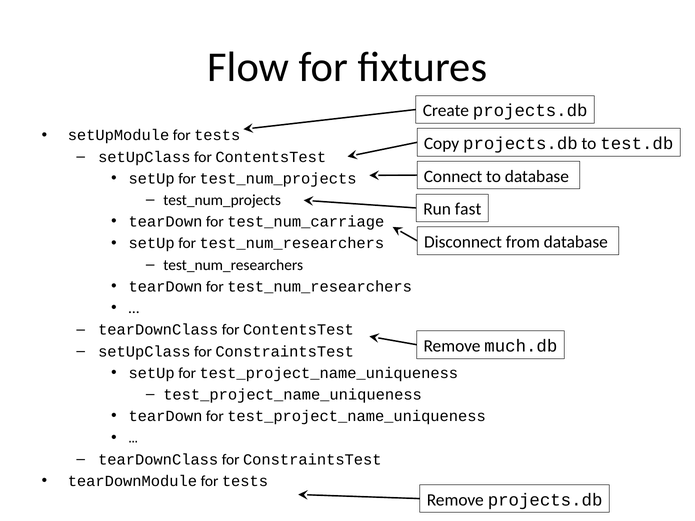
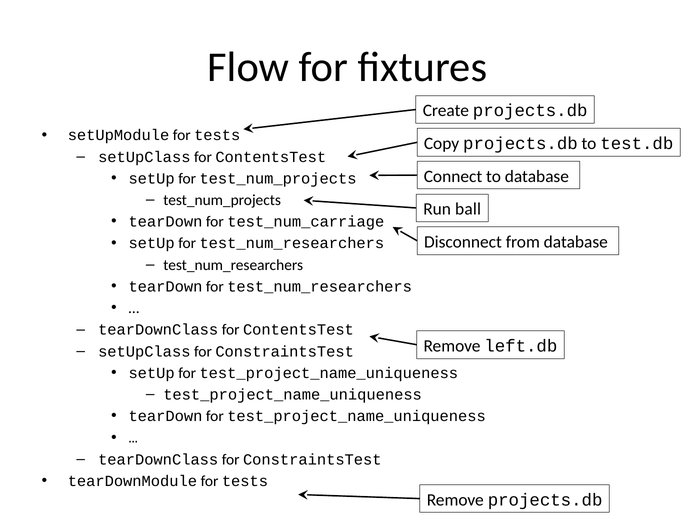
fast: fast -> ball (468, 209)
much.db: much.db -> left.db (521, 346)
